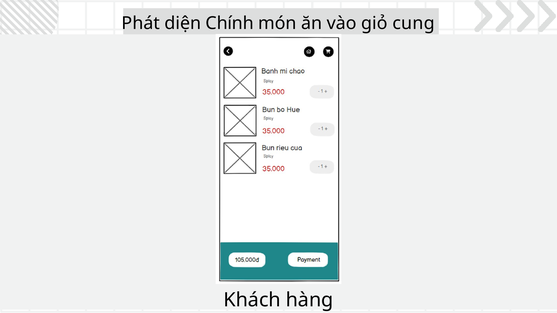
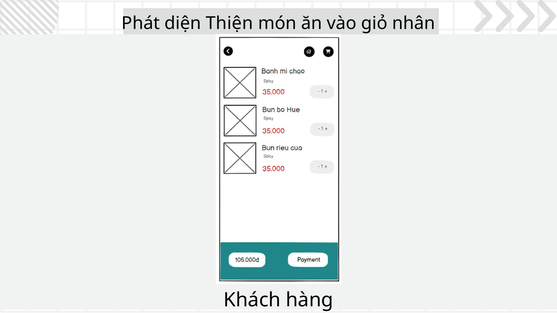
Chính: Chính -> Thiện (230, 23)
cung: cung -> nhân (414, 23)
